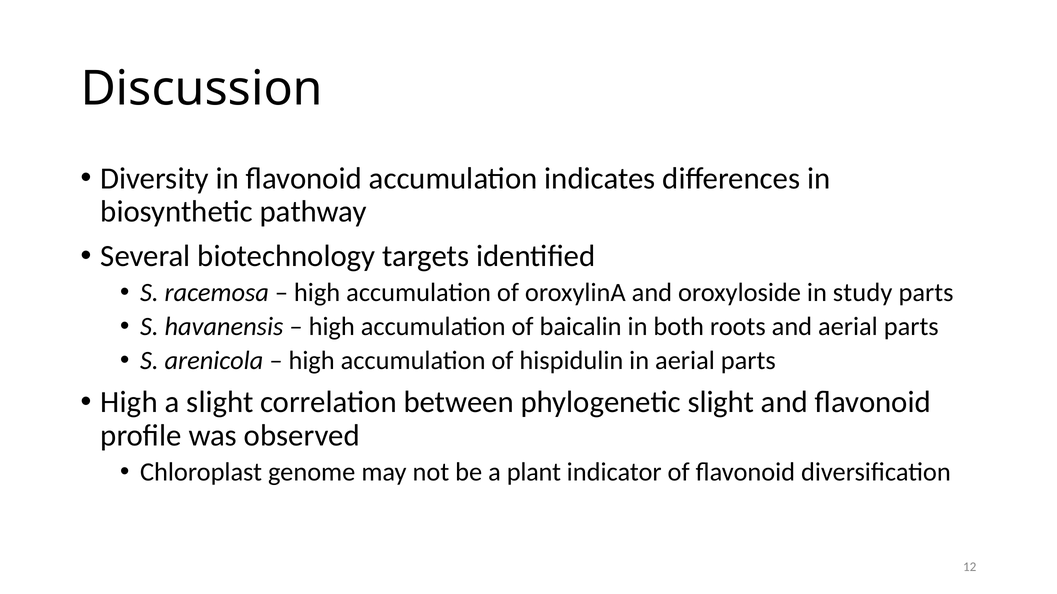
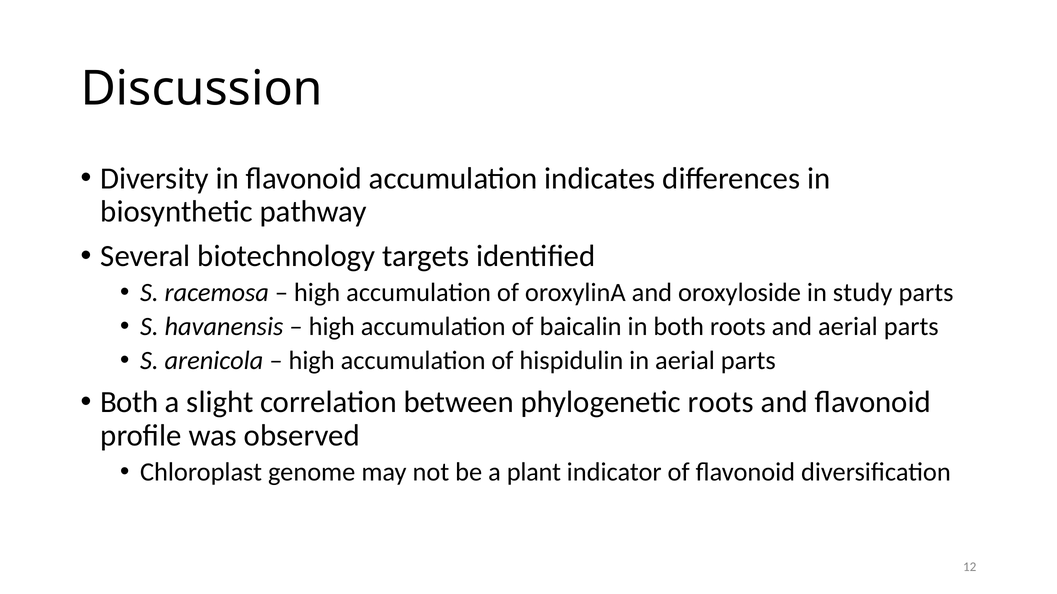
High: High -> Both (129, 403)
phylogenetic slight: slight -> roots (721, 403)
